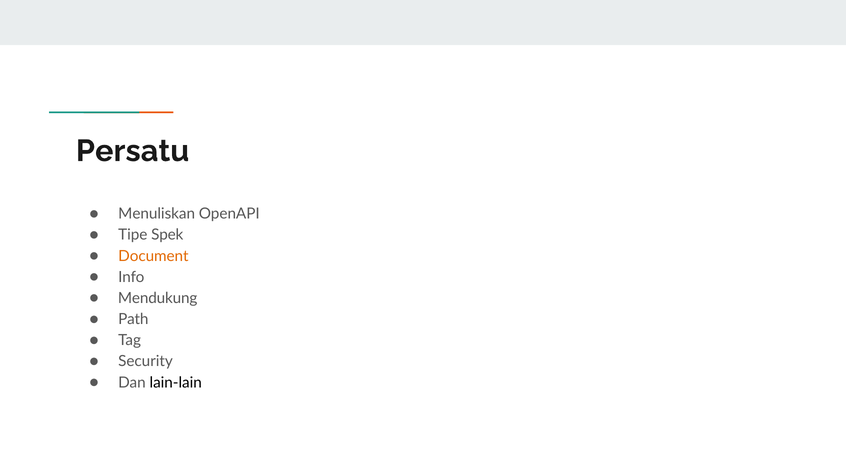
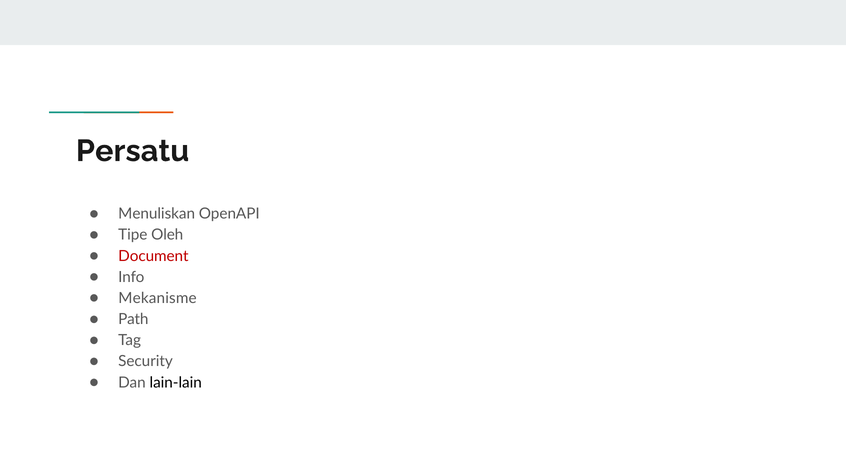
Spek: Spek -> Oleh (167, 235)
Document colour: orange -> red (153, 256)
Mendukung: Mendukung -> Mekanisme (158, 298)
